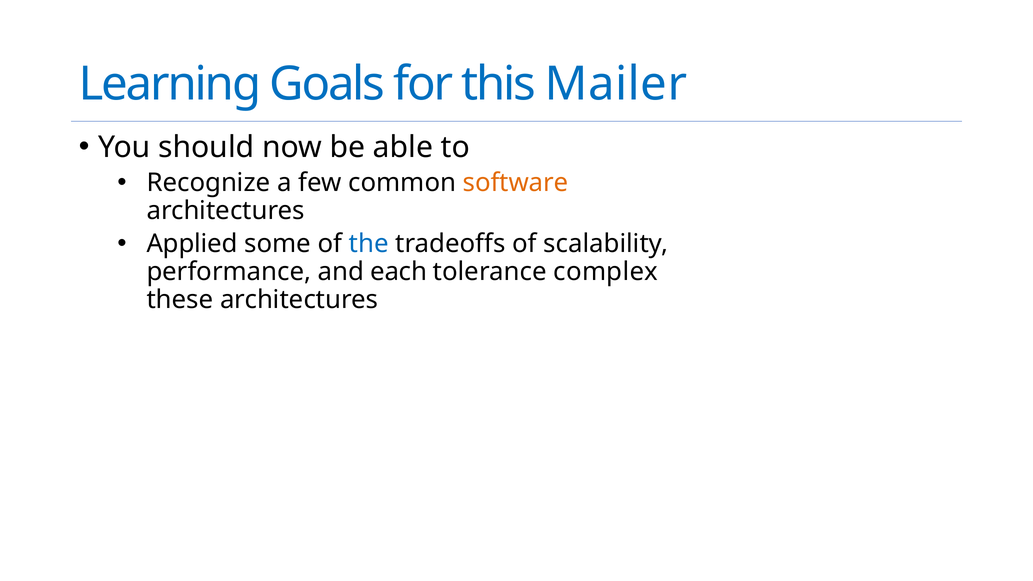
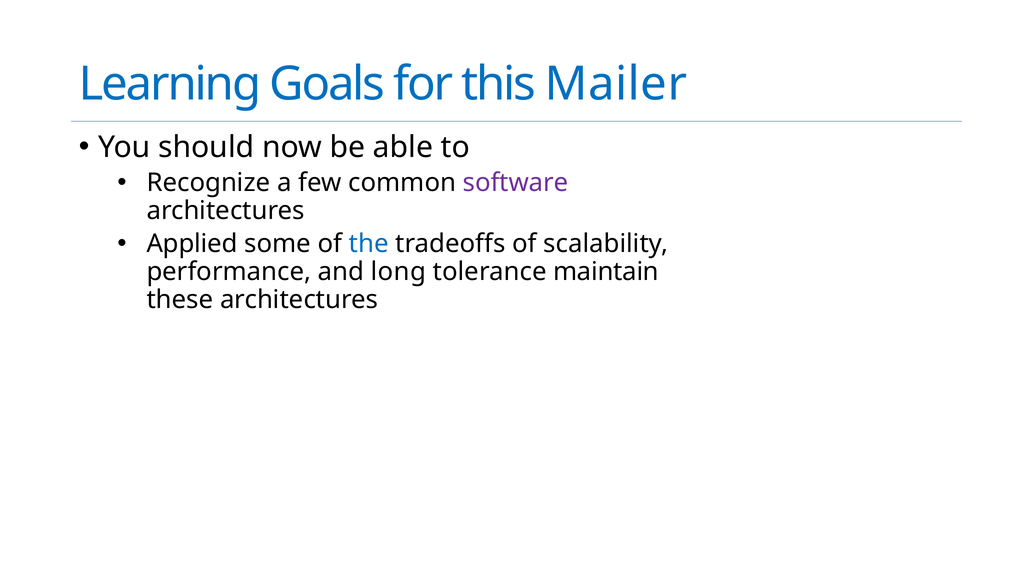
software colour: orange -> purple (516, 183)
each: each -> long (398, 272)
complex: complex -> maintain (606, 272)
